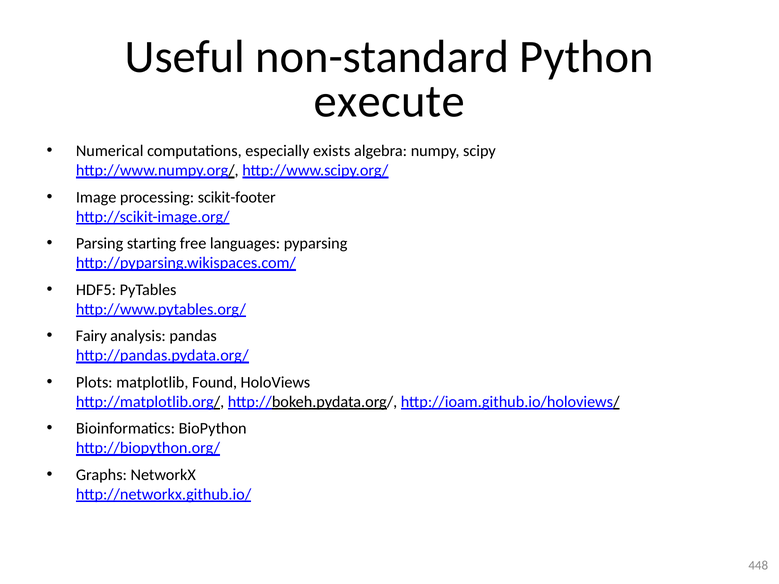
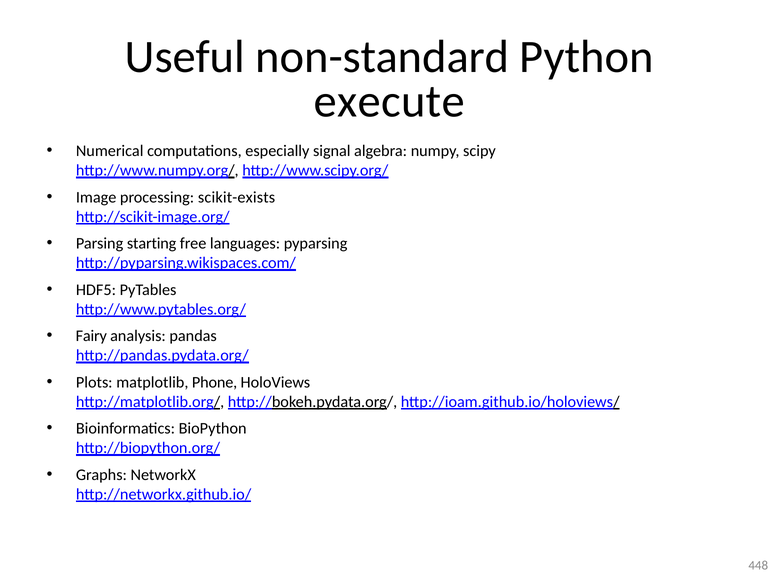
exists: exists -> signal (332, 151)
scikit-footer: scikit-footer -> scikit-exists (237, 197)
Found: Found -> Phone (215, 382)
